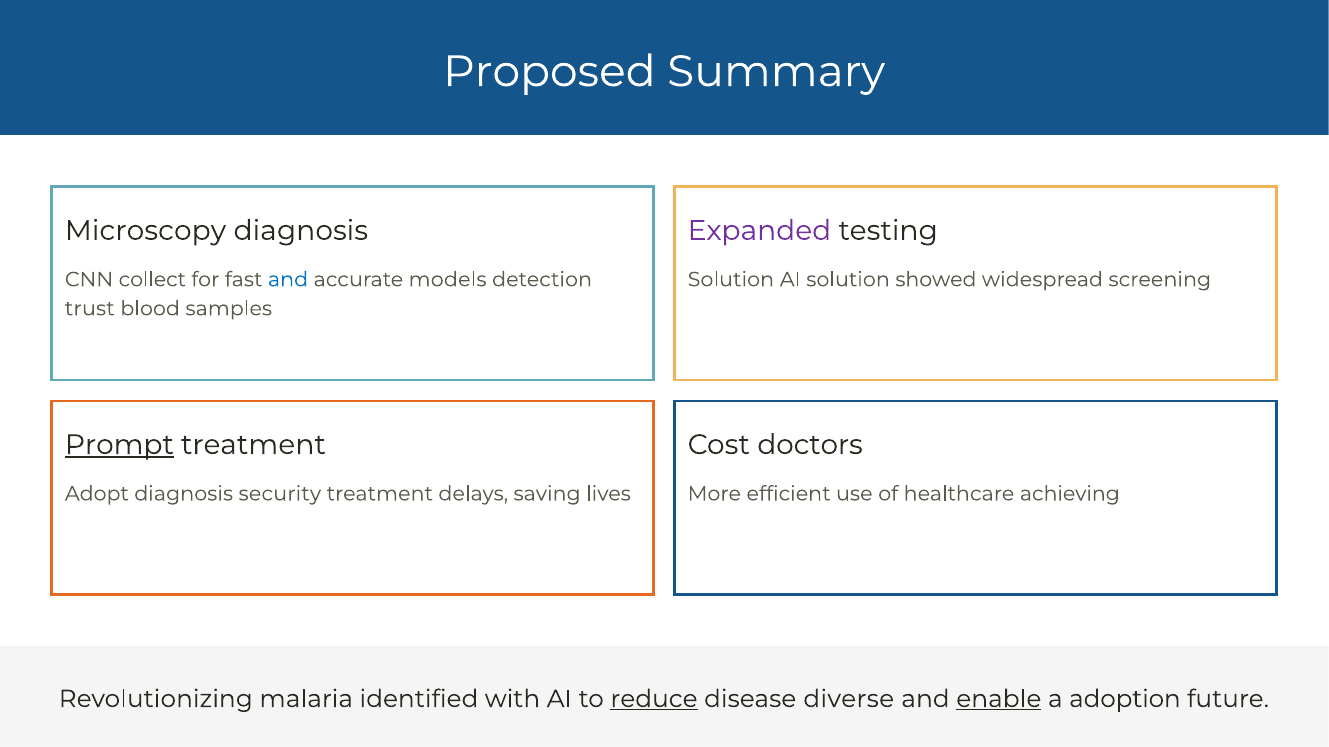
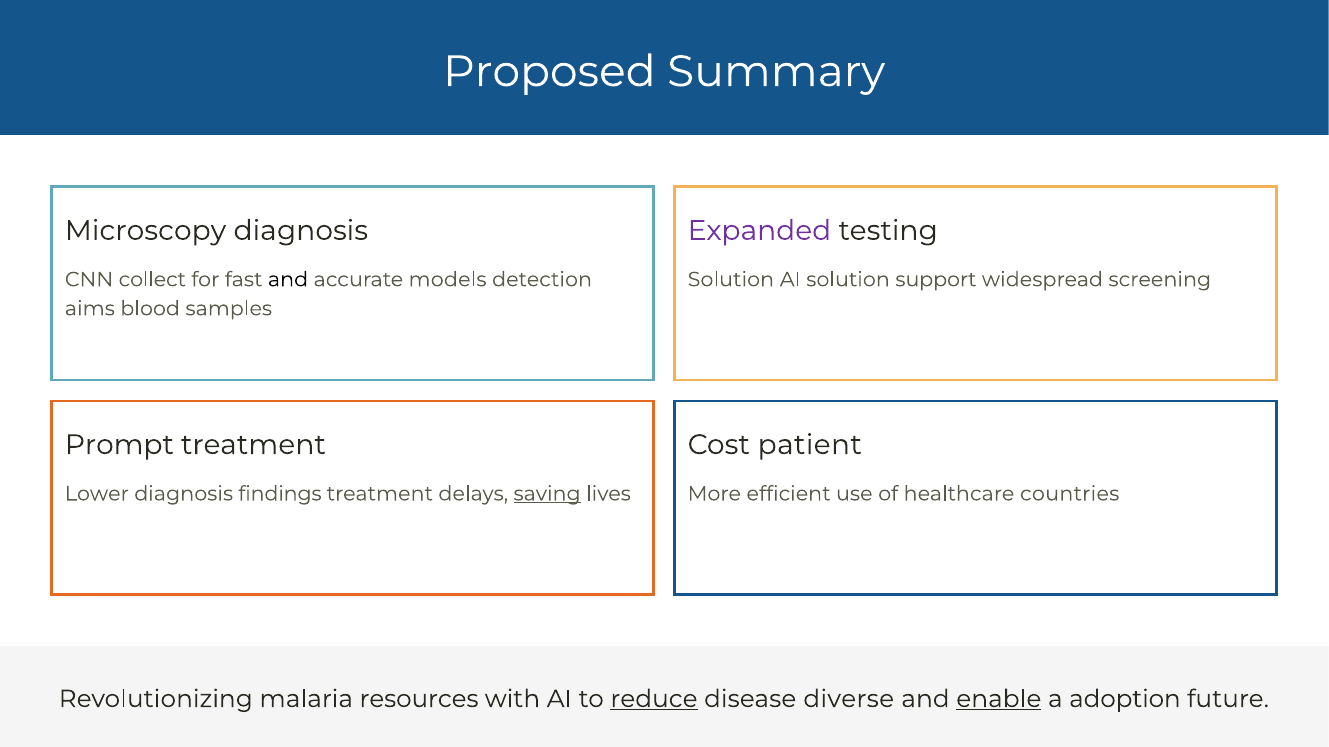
and colour: blue -> black (288, 280)
showed: showed -> support (936, 280)
trust: trust -> aims (90, 309)
Prompt underline: present -> none (119, 445)
doctors: doctors -> patient (810, 445)
Adopt: Adopt -> Lower (97, 494)
security: security -> findings (280, 494)
saving underline: none -> present (547, 494)
achieving: achieving -> countries (1070, 494)
identified: identified -> resources (419, 699)
